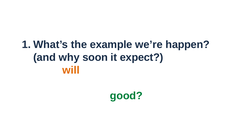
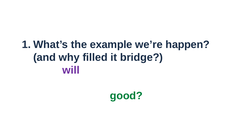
soon: soon -> filled (95, 58)
expect: expect -> bridge (142, 58)
will colour: orange -> purple (71, 71)
